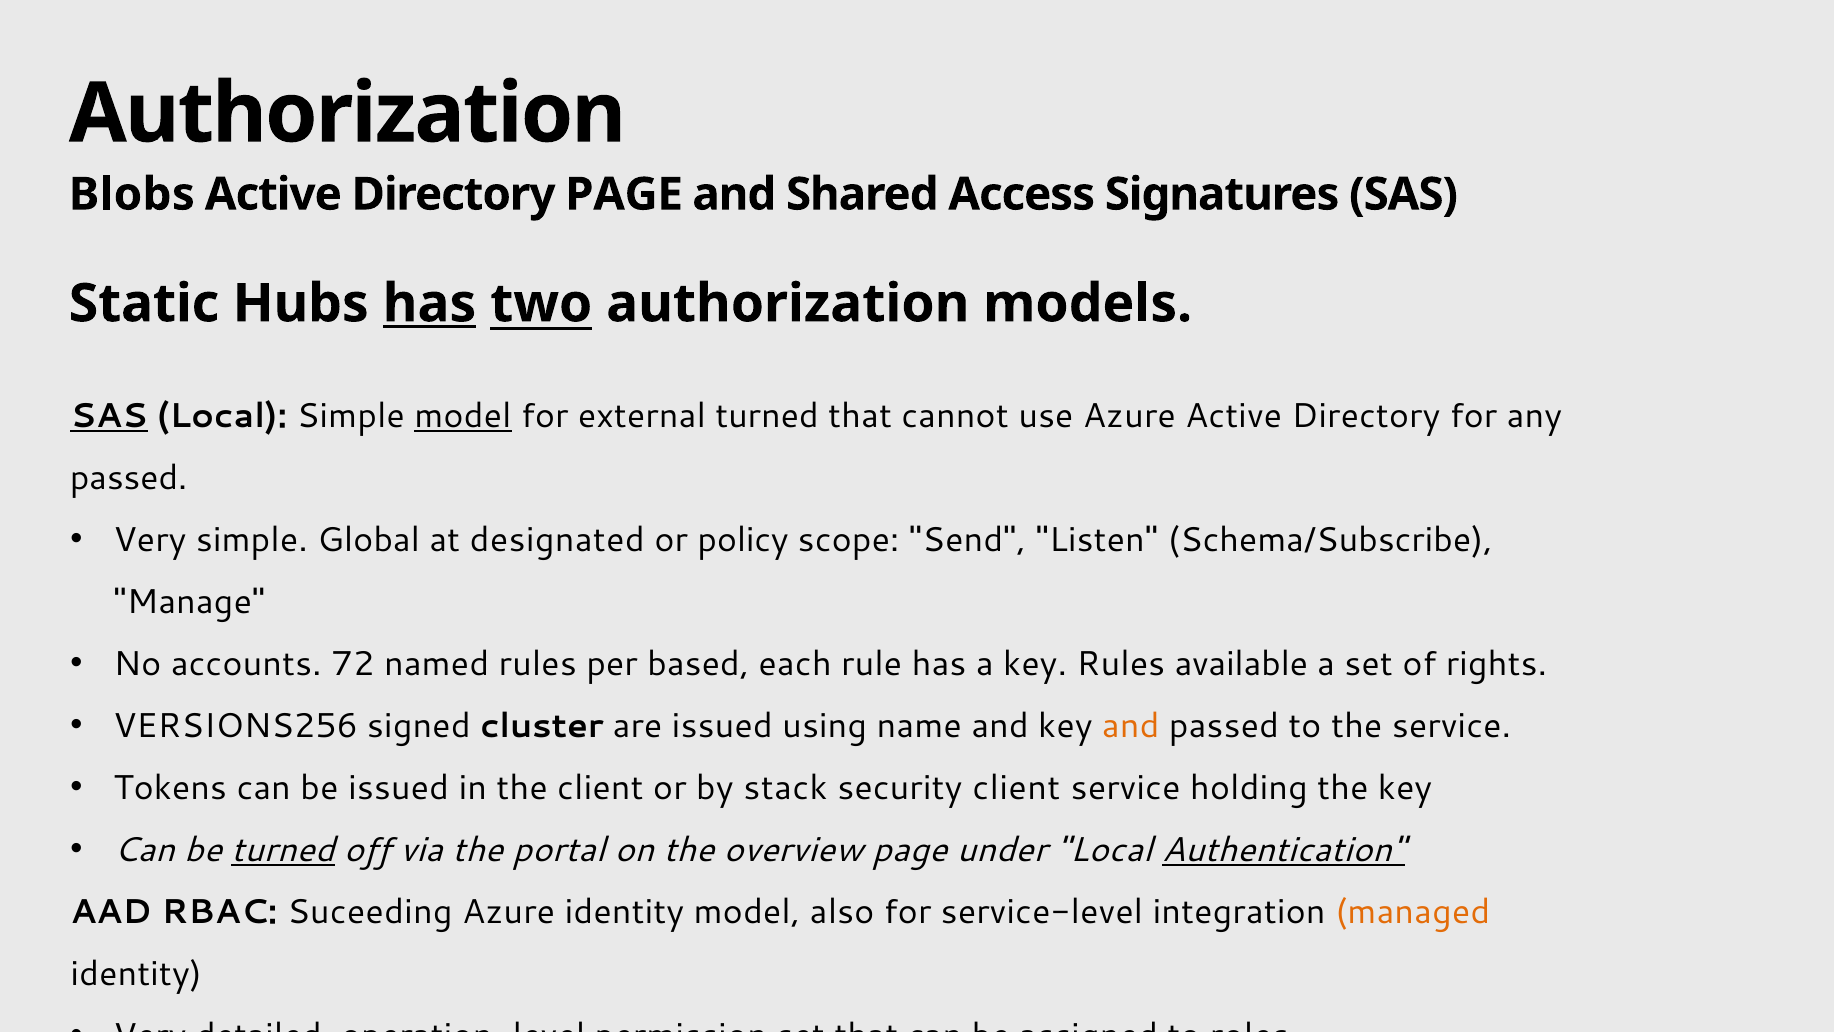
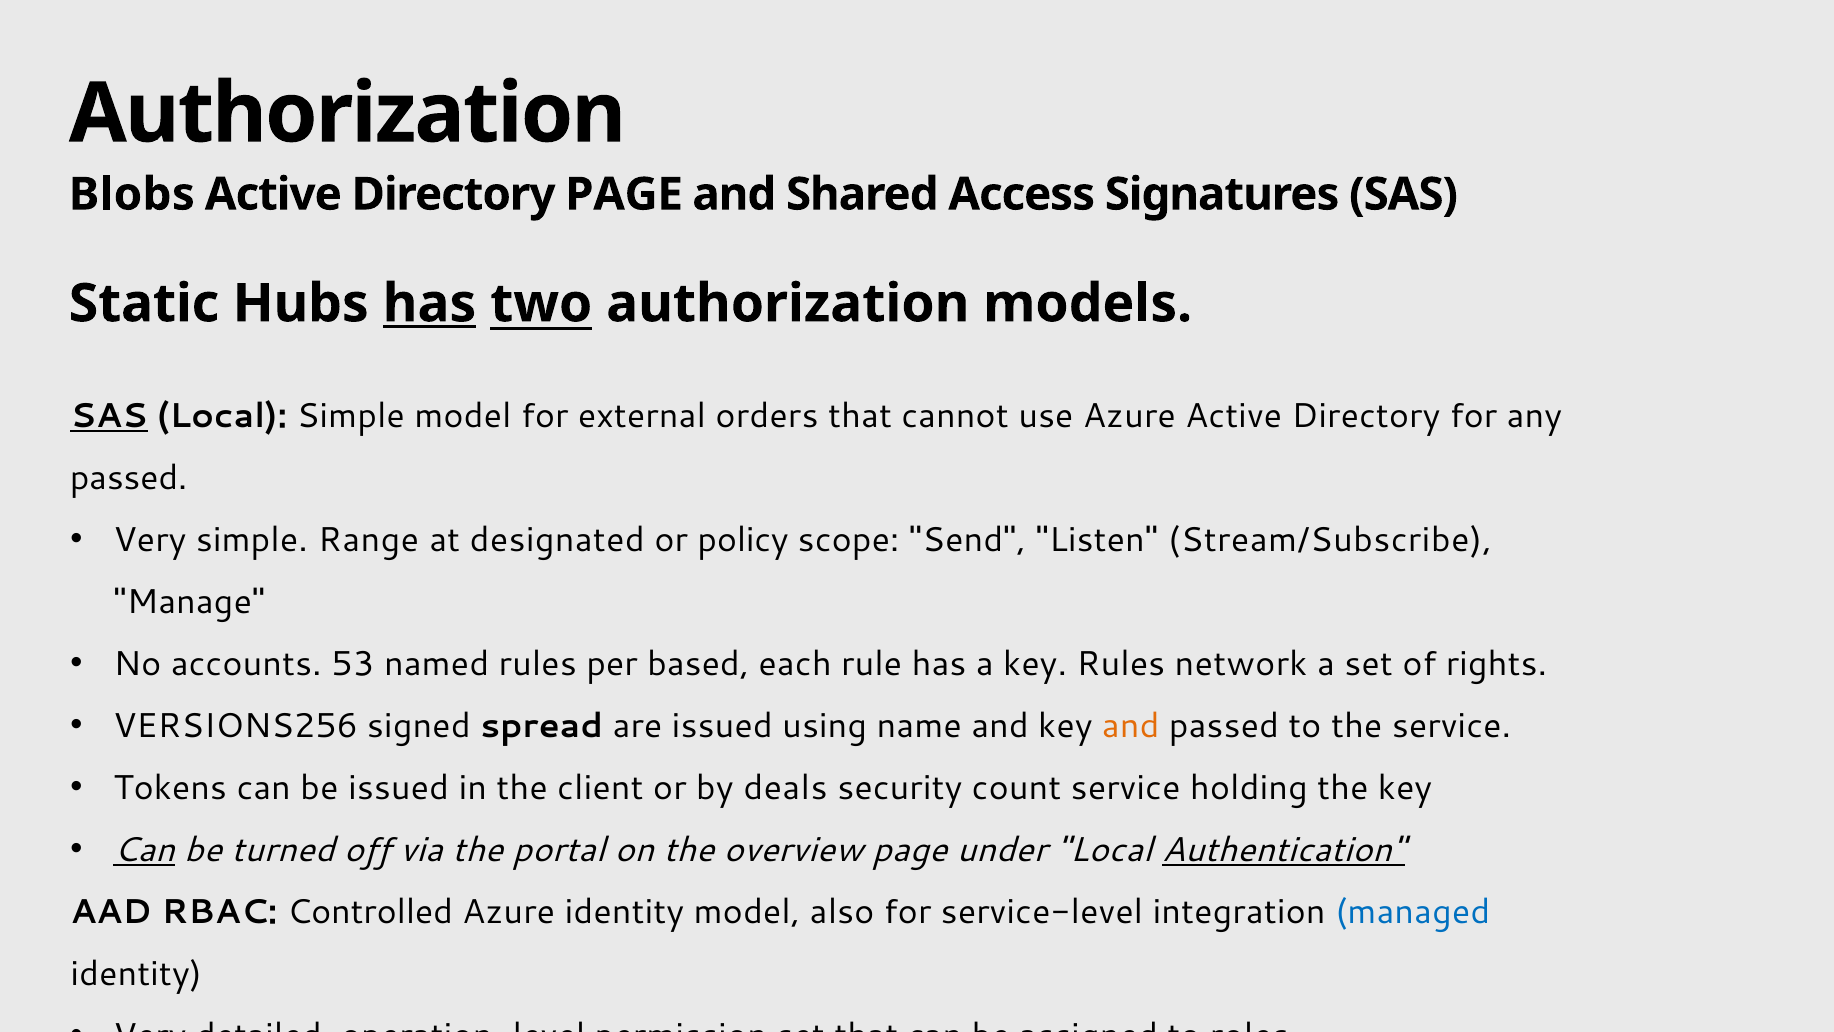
model underline: present -> none (463, 416)
external turned: turned -> orders (767, 416)
Global: Global -> Range (369, 540)
Schema/Subscribe: Schema/Subscribe -> Stream/Subscribe (1330, 540)
72: 72 -> 53 (353, 664)
available: available -> network (1241, 664)
cluster: cluster -> spread (542, 726)
stack: stack -> deals (785, 788)
security client: client -> count (1017, 788)
Can underline: none -> present (144, 850)
turned underline: present -> none (283, 850)
Suceeding: Suceeding -> Controlled (370, 912)
managed colour: orange -> blue (1413, 912)
